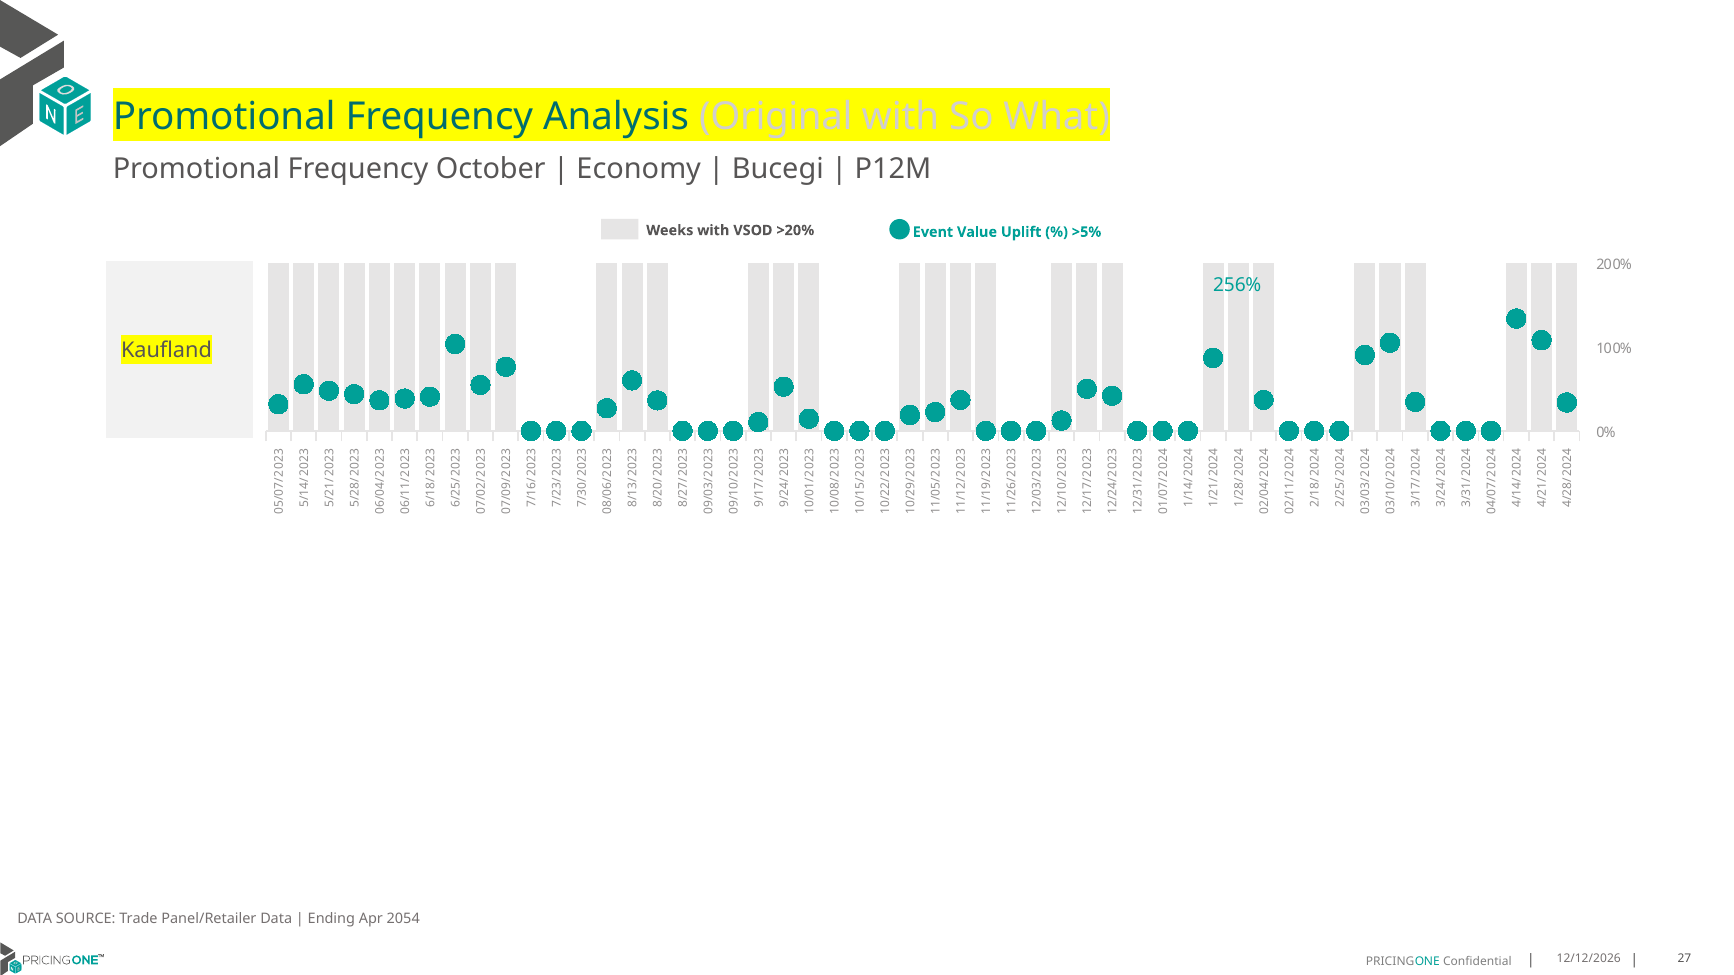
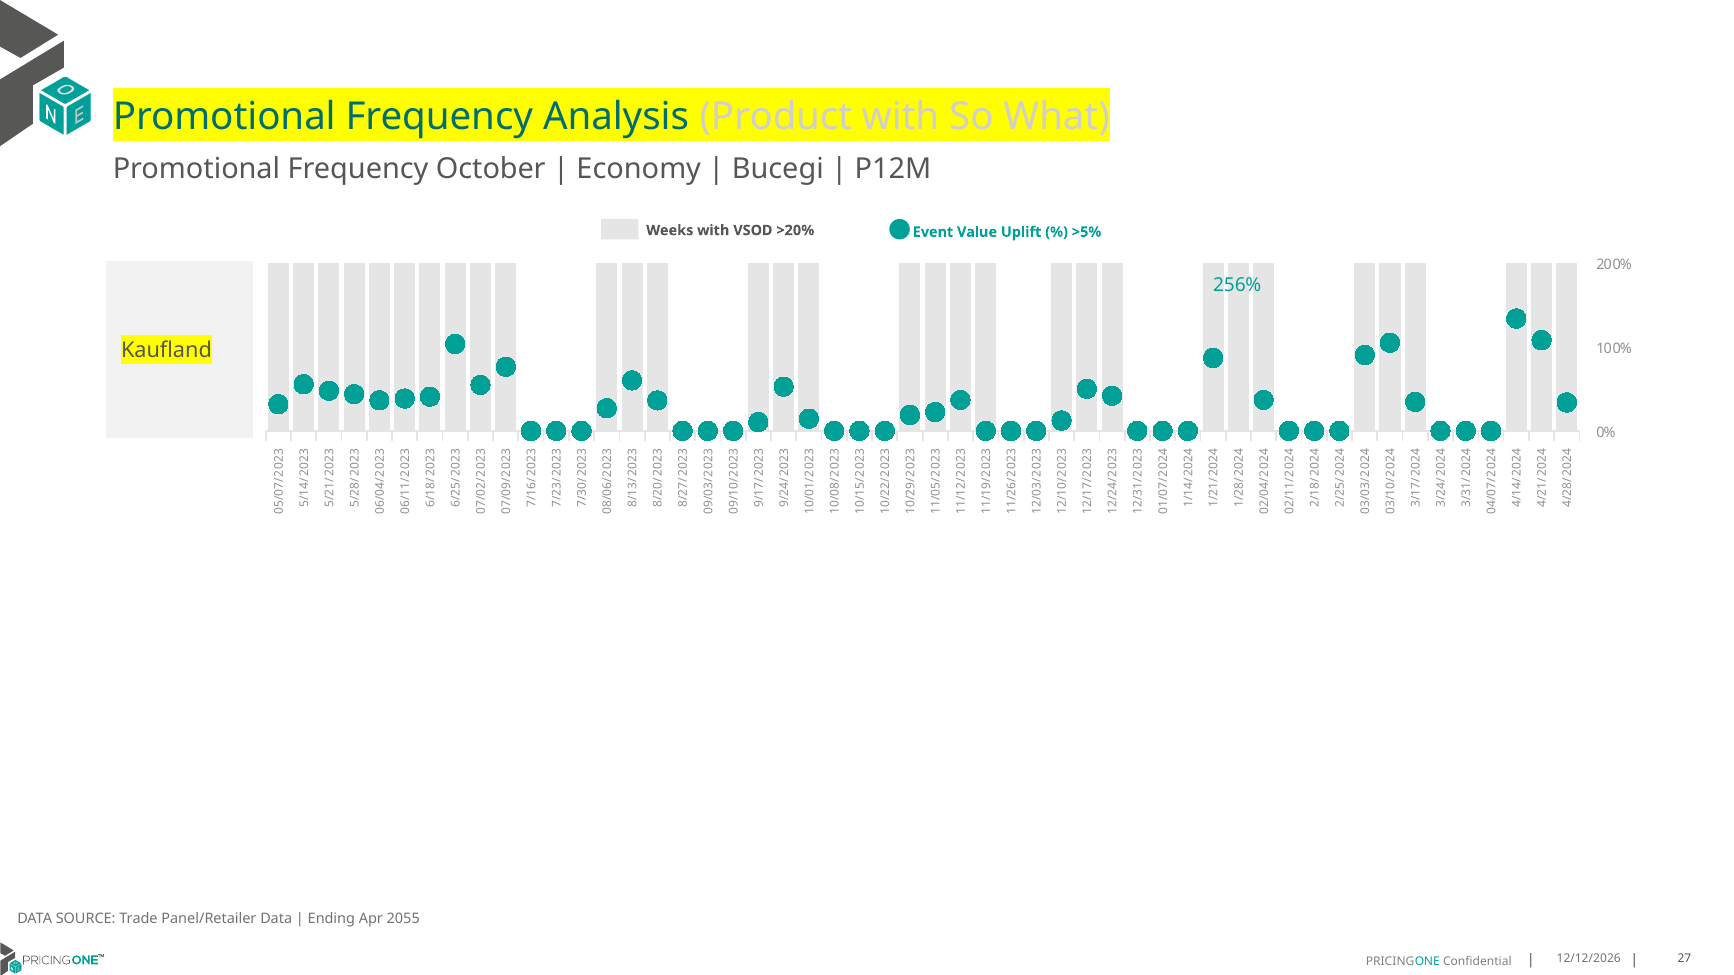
Original: Original -> Product (776, 117)
2054: 2054 -> 2055 (403, 919)
